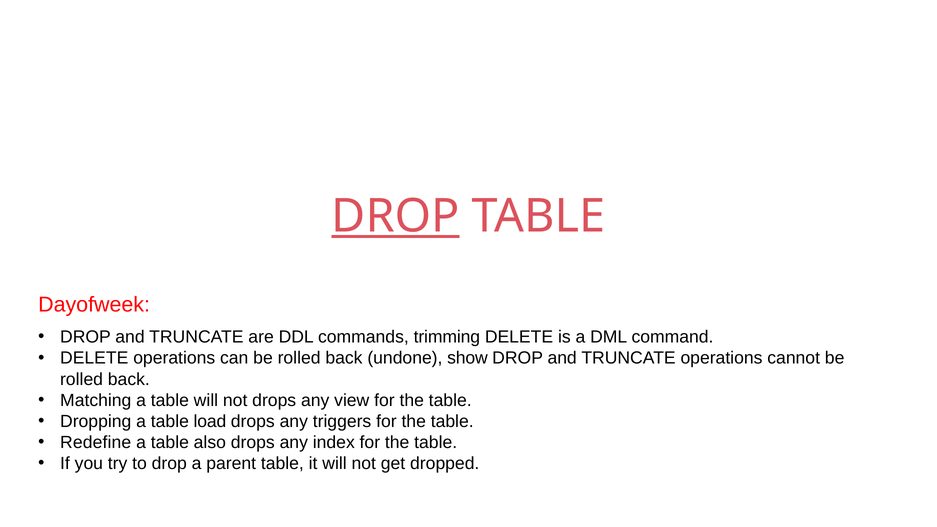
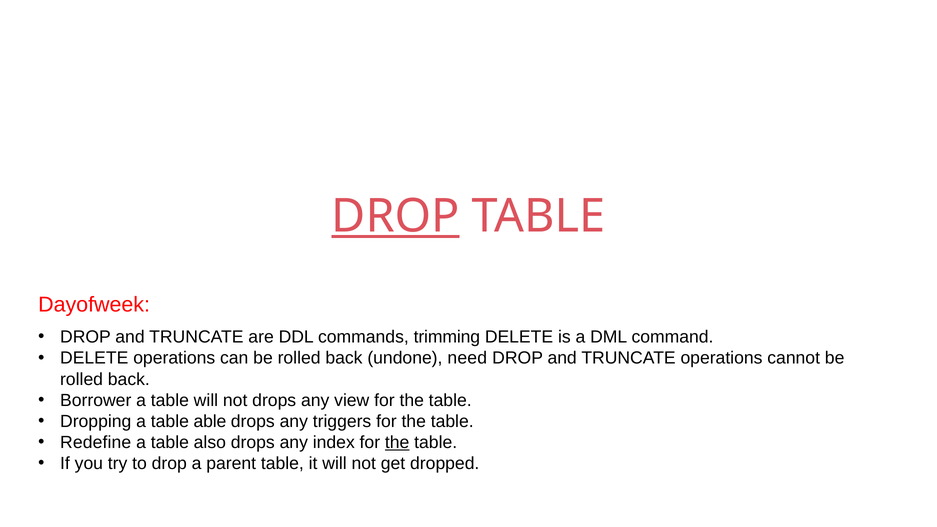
show: show -> need (467, 358)
Matching: Matching -> Borrower (96, 400)
load: load -> able (210, 421)
the underline: none -> present (397, 443)
